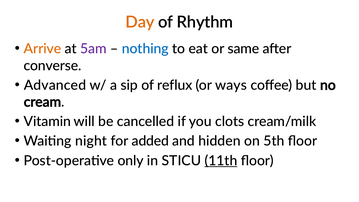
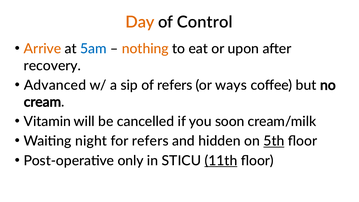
Rhythm: Rhythm -> Control (205, 22)
5am colour: purple -> blue (93, 49)
nothing colour: blue -> orange (145, 49)
same: same -> upon (243, 49)
converse: converse -> recovery (52, 66)
of reflux: reflux -> refers (175, 85)
clots: clots -> soon (230, 122)
for added: added -> refers (150, 141)
5th underline: none -> present (274, 141)
